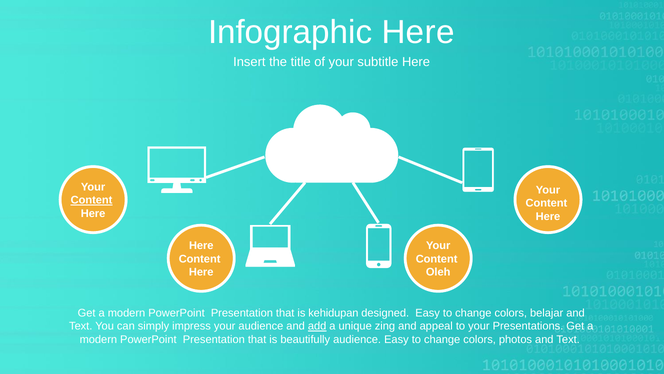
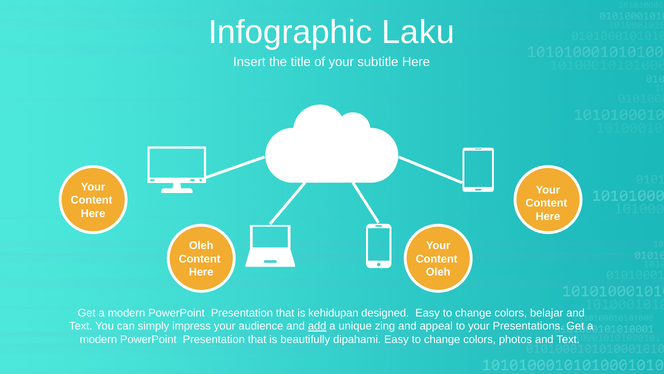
Infographic Here: Here -> Laku (418, 32)
Content underline: present -> none (92, 200)
Here: Here -> Oleh (201, 245)
beautifully audience: audience -> dipahami (357, 339)
